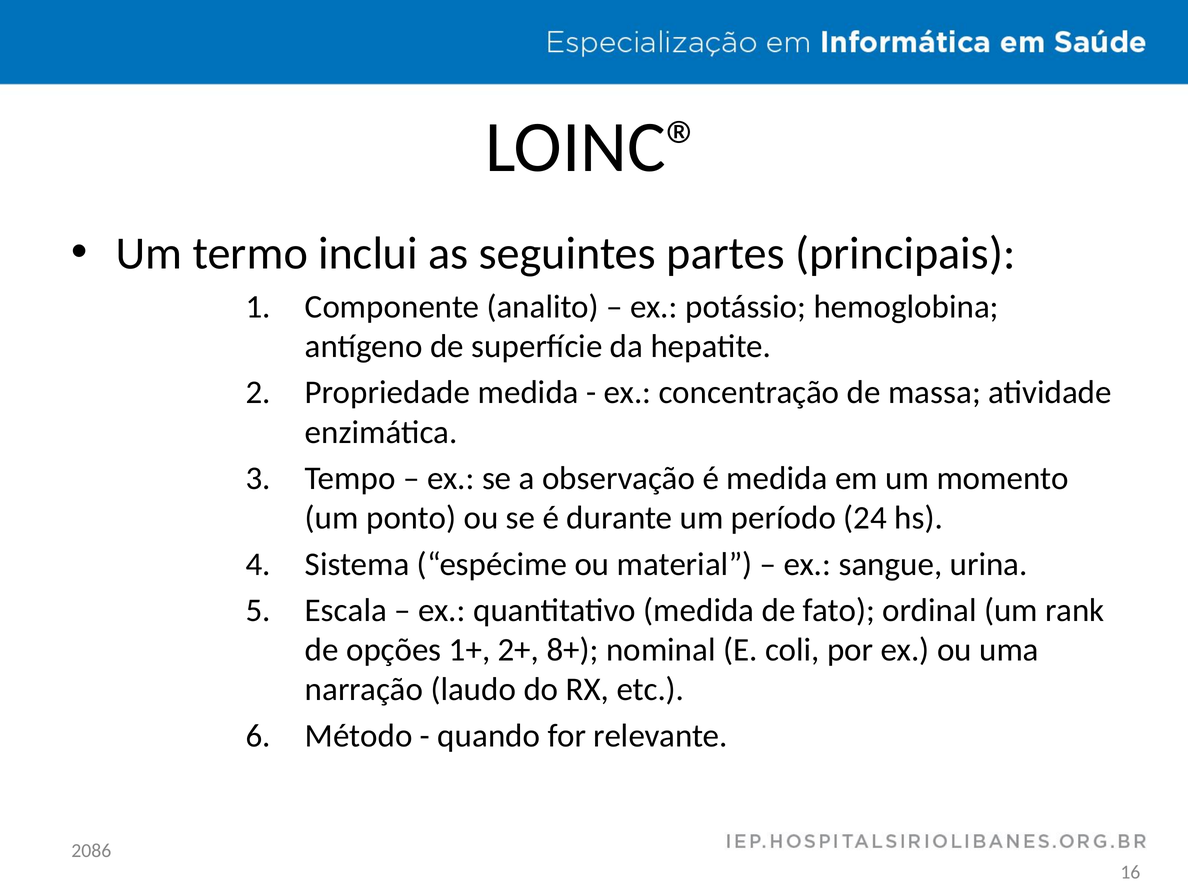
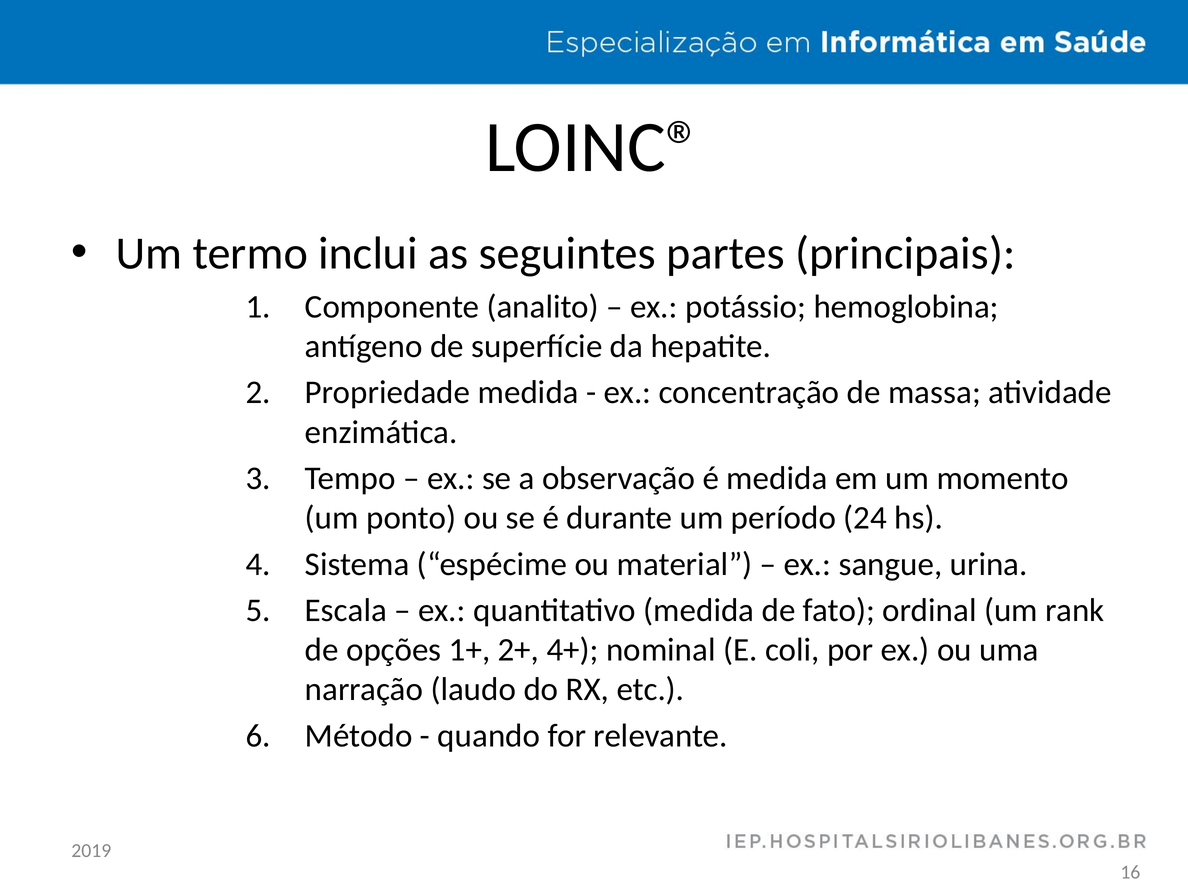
8+: 8+ -> 4+ (573, 650)
2086: 2086 -> 2019 (91, 851)
